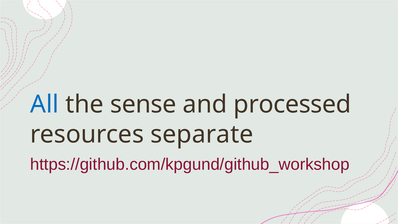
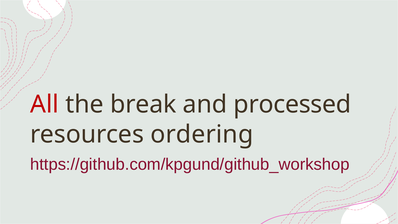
All colour: blue -> red (45, 104)
sense: sense -> break (143, 104)
separate: separate -> ordering (202, 134)
